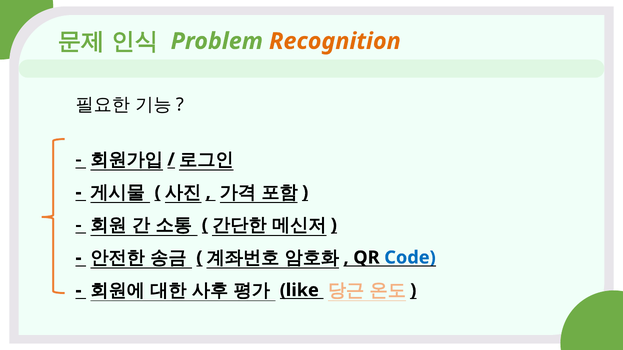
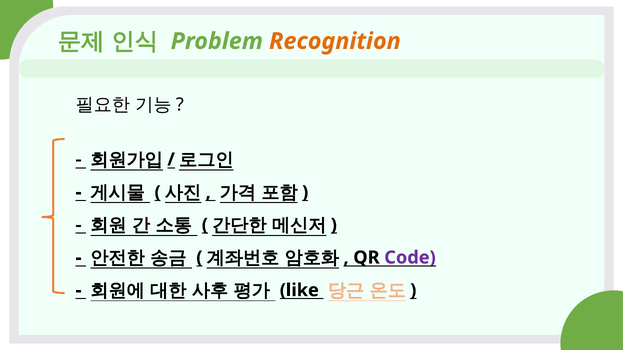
Code colour: blue -> purple (410, 258)
